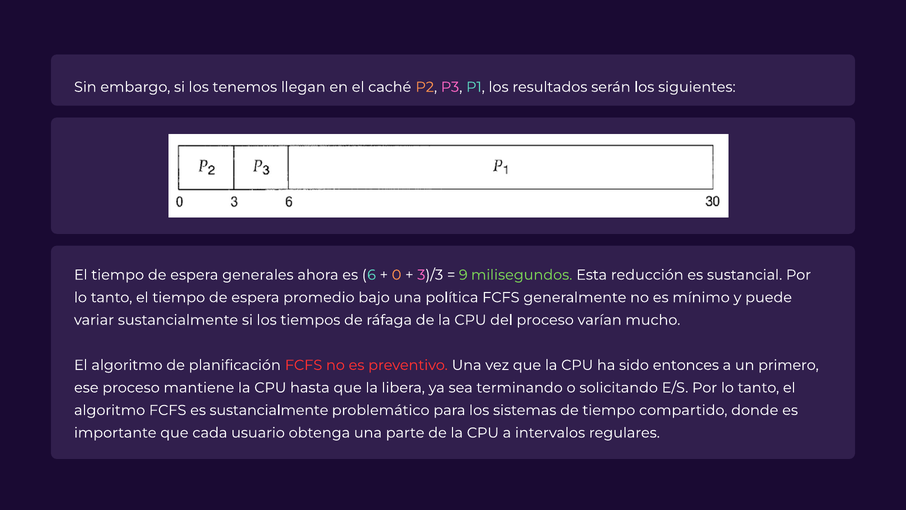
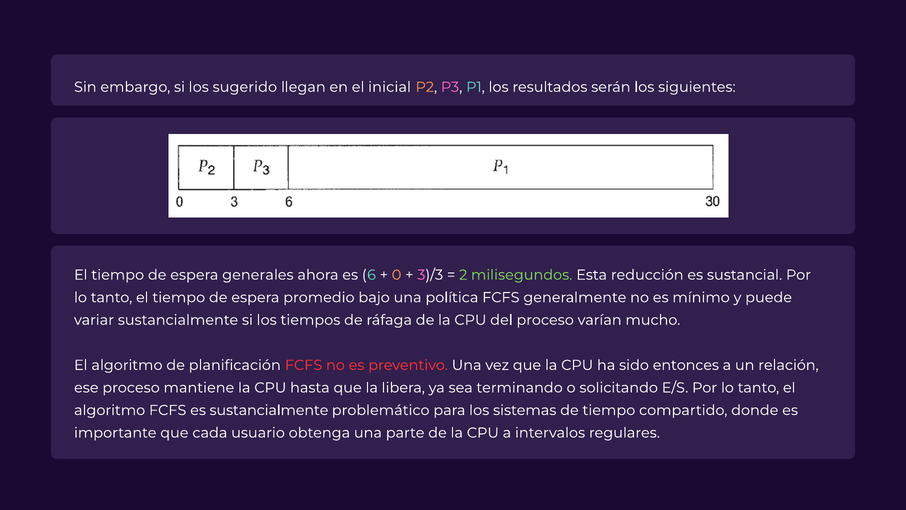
tenemos: tenemos -> sugerido (245, 87)
caché: caché -> inicial (390, 87)
9: 9 -> 2 (463, 275)
primero: primero -> relación (788, 365)
